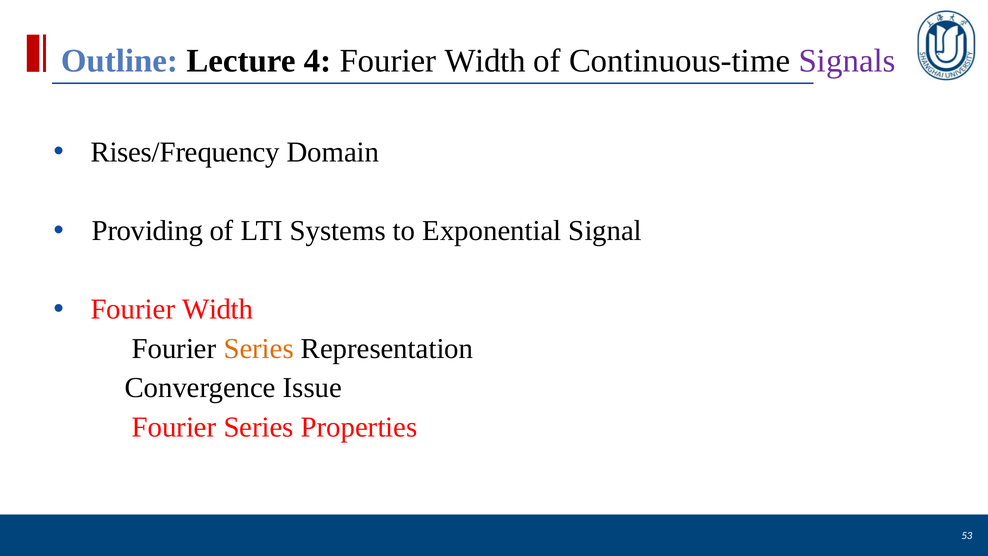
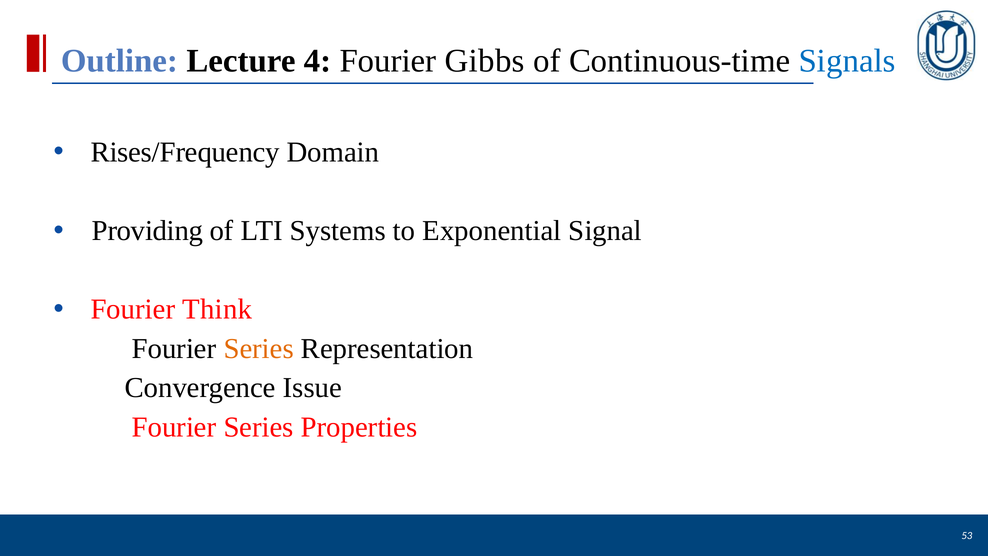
4 Fourier Width: Width -> Gibbs (485, 61)
Signals colour: purple -> blue (847, 61)
Width: Width -> Think (217, 309)
